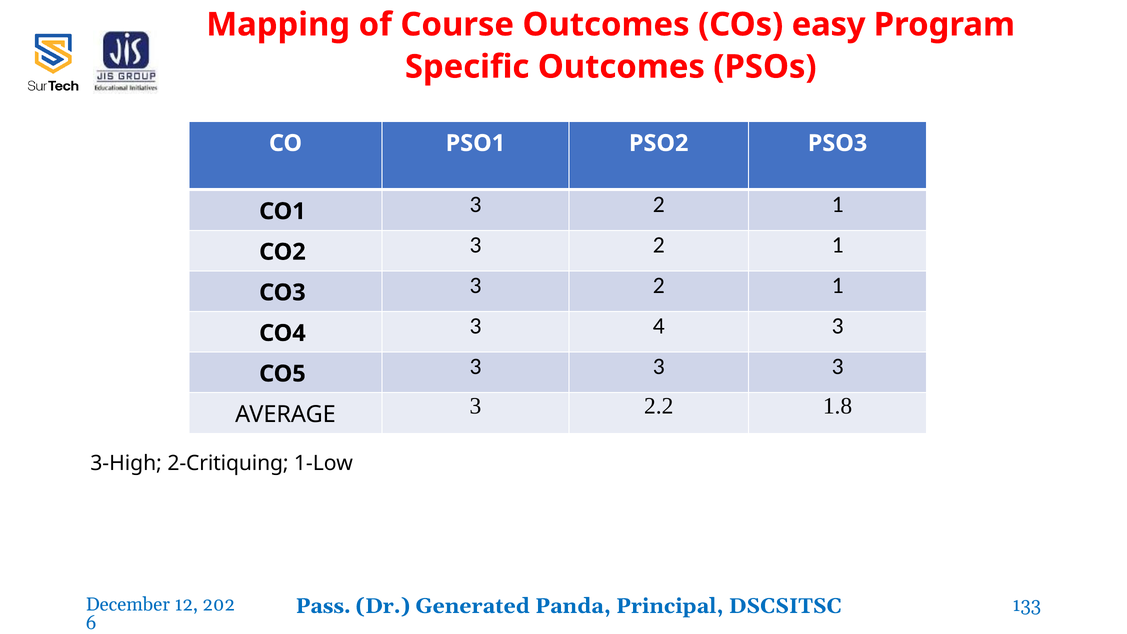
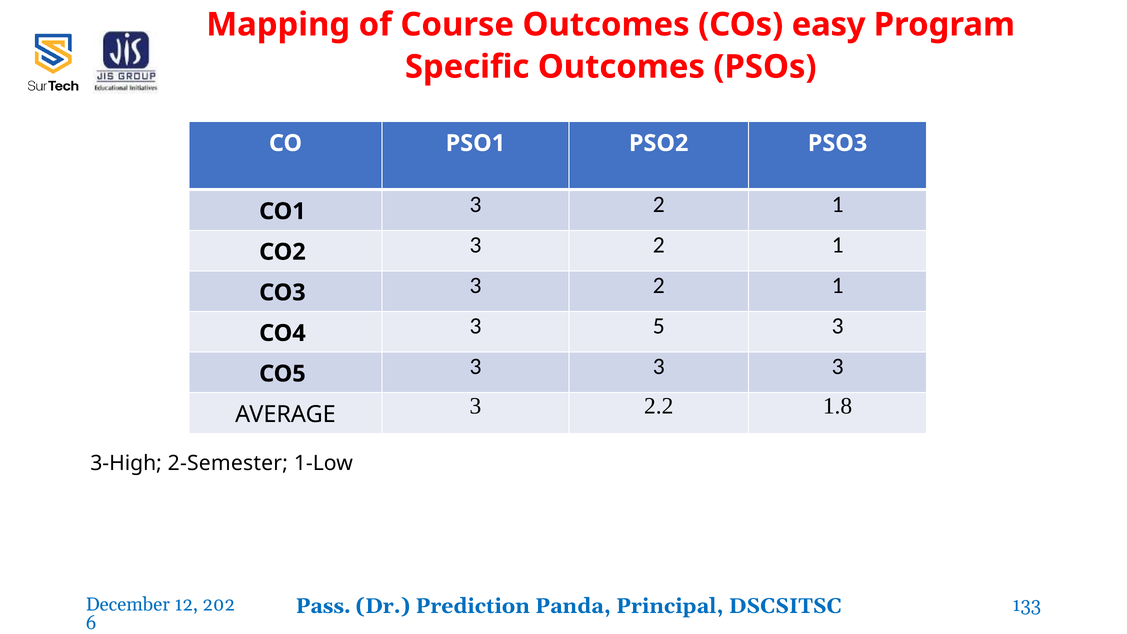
4: 4 -> 5 (659, 326)
2-Critiquing: 2-Critiquing -> 2-Semester (228, 463)
Generated: Generated -> Prediction (473, 606)
